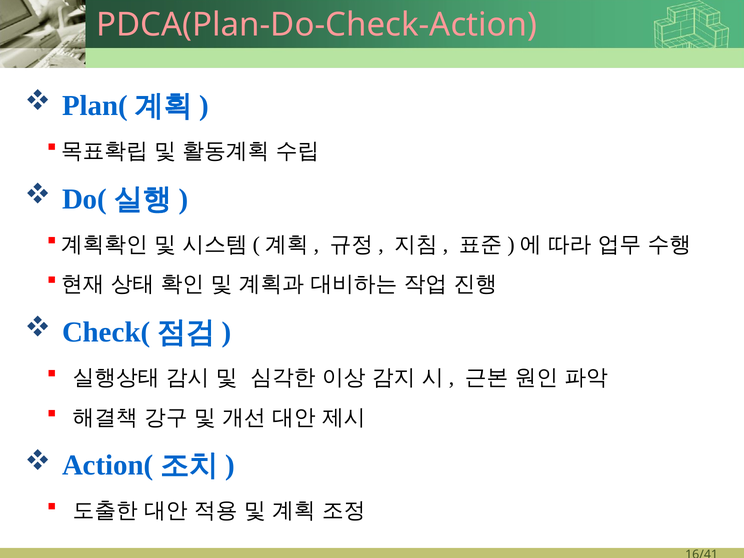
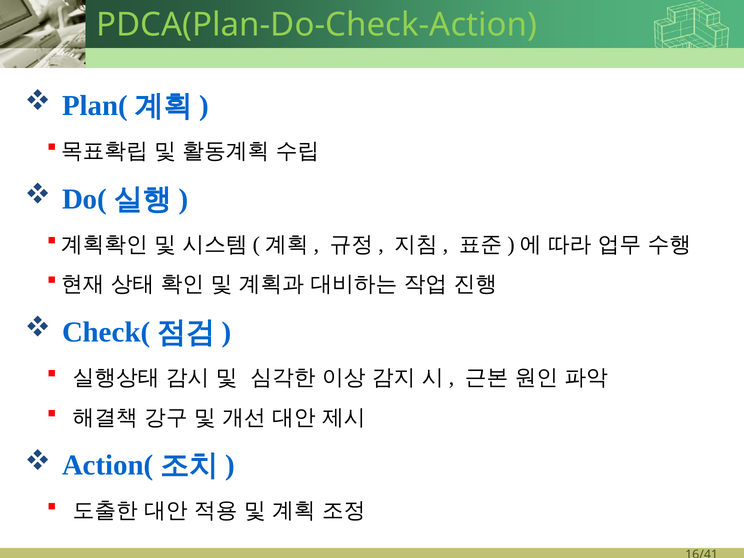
PDCA(Plan-Do-Check-Action colour: pink -> light green (317, 25)
